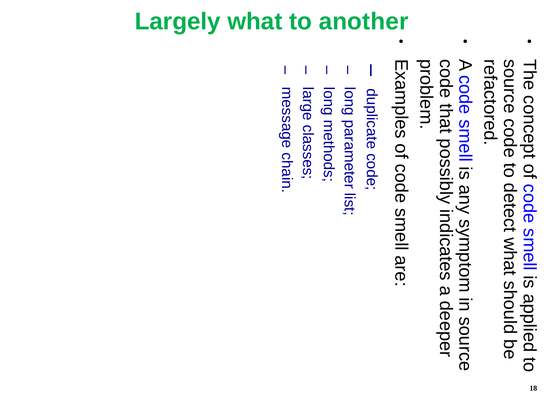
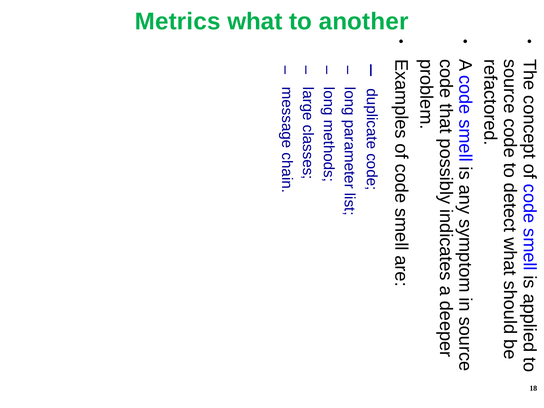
Largely: Largely -> Metrics (178, 22)
